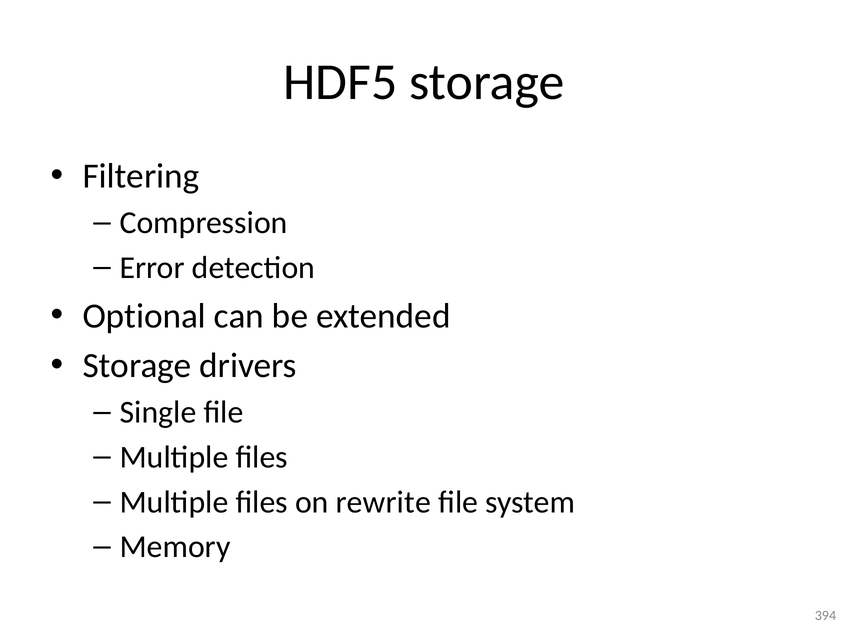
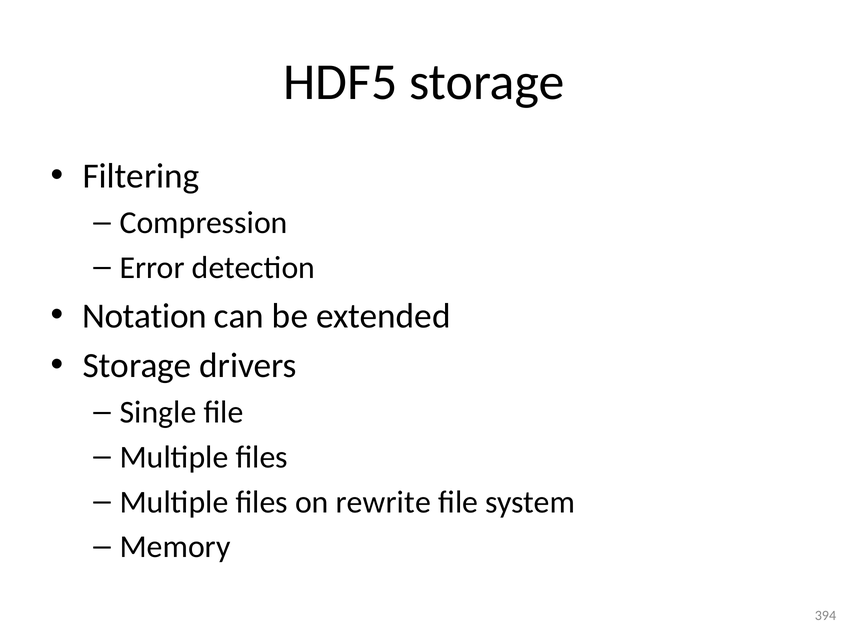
Optional: Optional -> Notation (145, 316)
